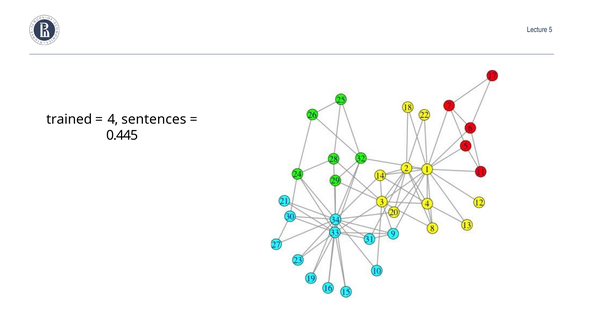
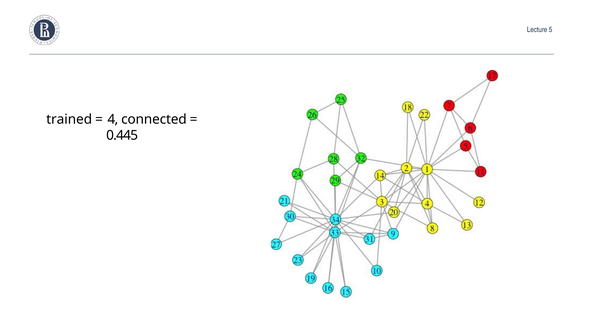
sentences: sentences -> connected (154, 119)
